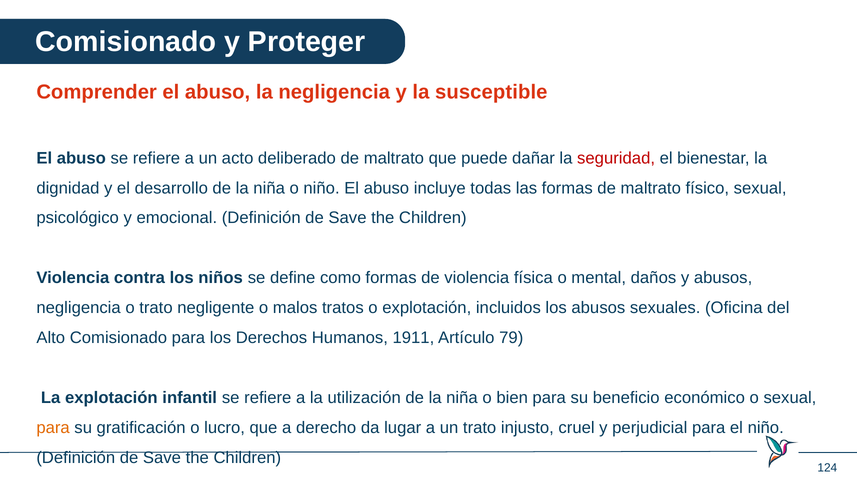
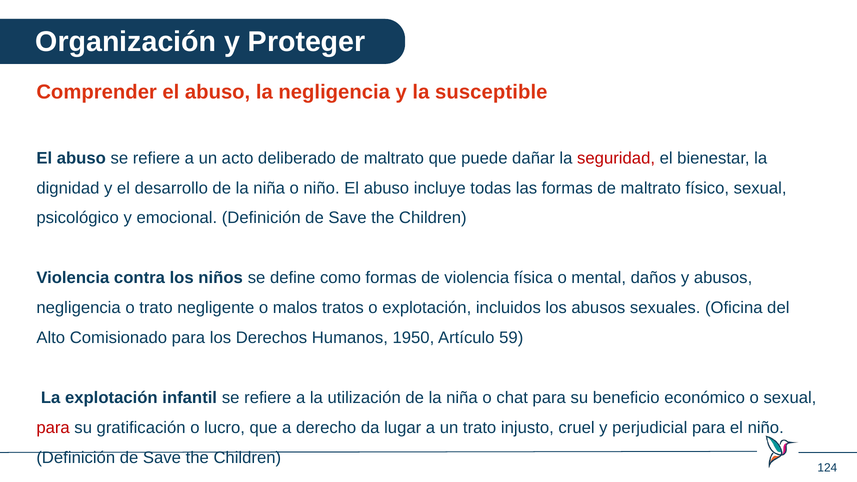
Comisionado: Comisionado -> Organización (126, 42)
1911: 1911 -> 1950 (413, 338)
79: 79 -> 59 (511, 338)
bien: bien -> chat (512, 398)
para colour: orange -> red (53, 428)
